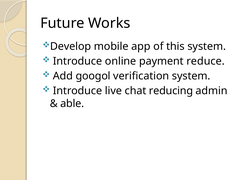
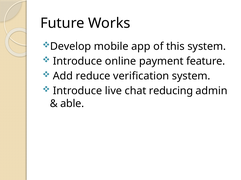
reduce: reduce -> feature (206, 61)
googol: googol -> reduce (93, 76)
